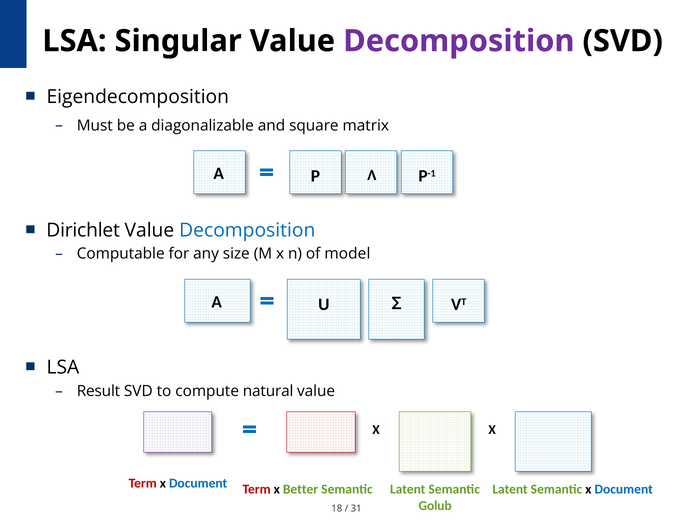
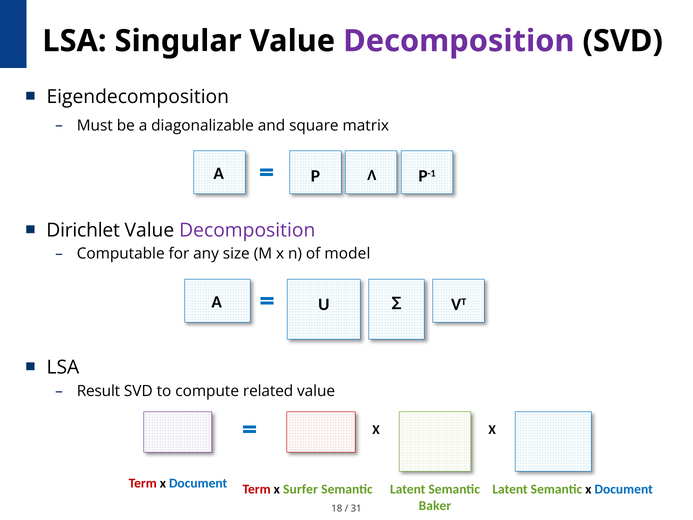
Decomposition colour: blue -> purple (247, 230)
natural: natural -> related (268, 391)
Better: Better -> Surfer (300, 489)
Golub: Golub -> Baker (435, 505)
